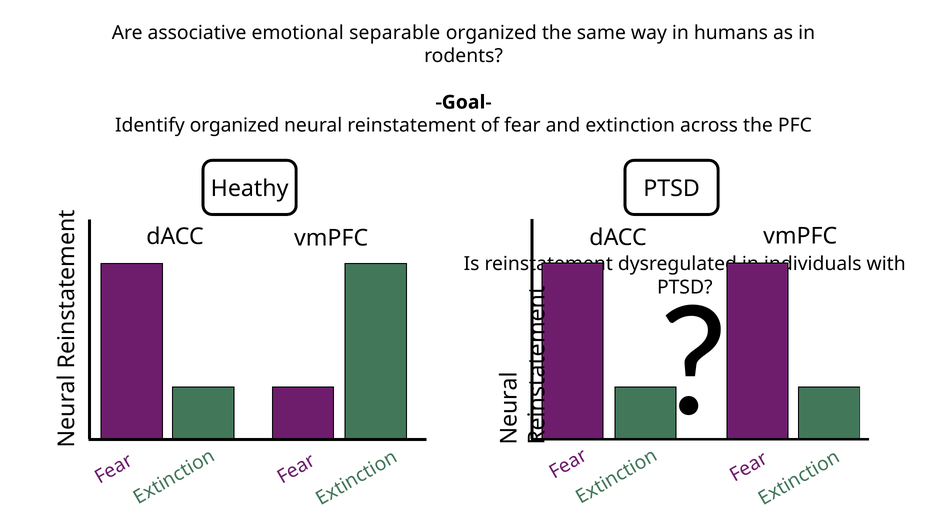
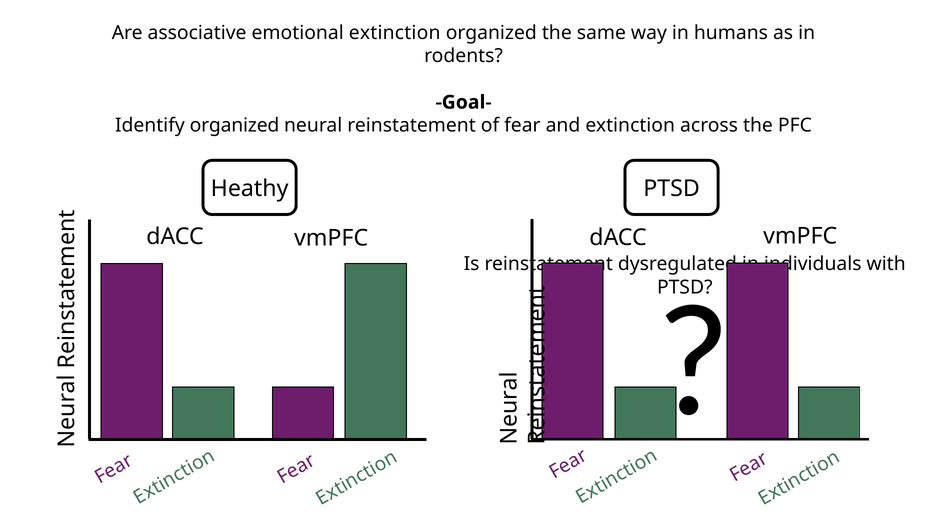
emotional separable: separable -> extinction (395, 33)
